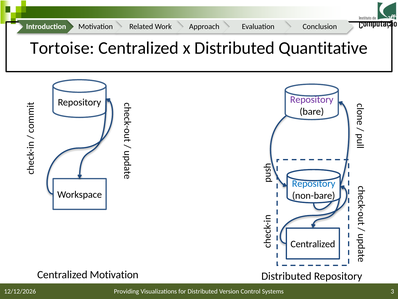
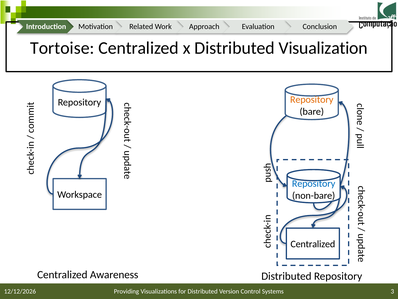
Quantitative: Quantitative -> Visualization (323, 48)
Repository colour: purple -> orange (312, 99)
Centralized Motivation: Motivation -> Awareness (114, 274)
